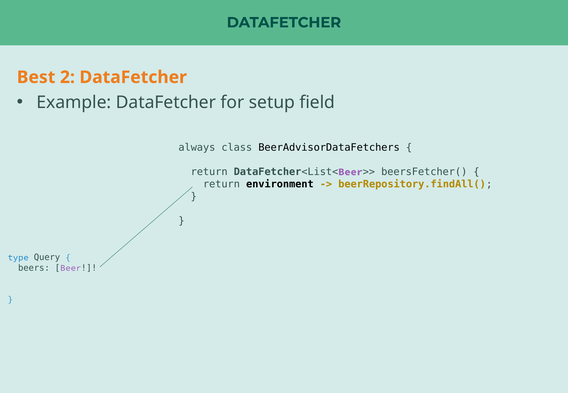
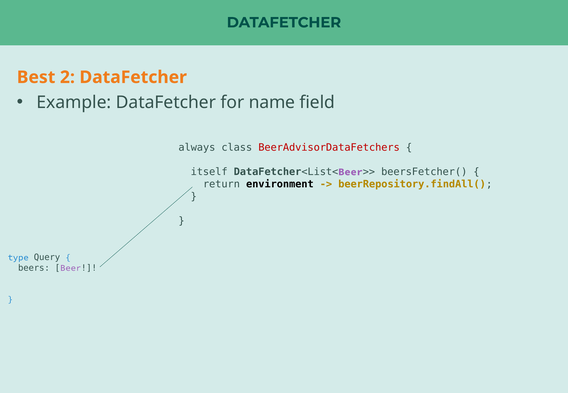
setup: setup -> name (272, 102)
BeerAdvisorDataFetchers colour: black -> red (329, 147)
return: return -> itself (209, 172)
